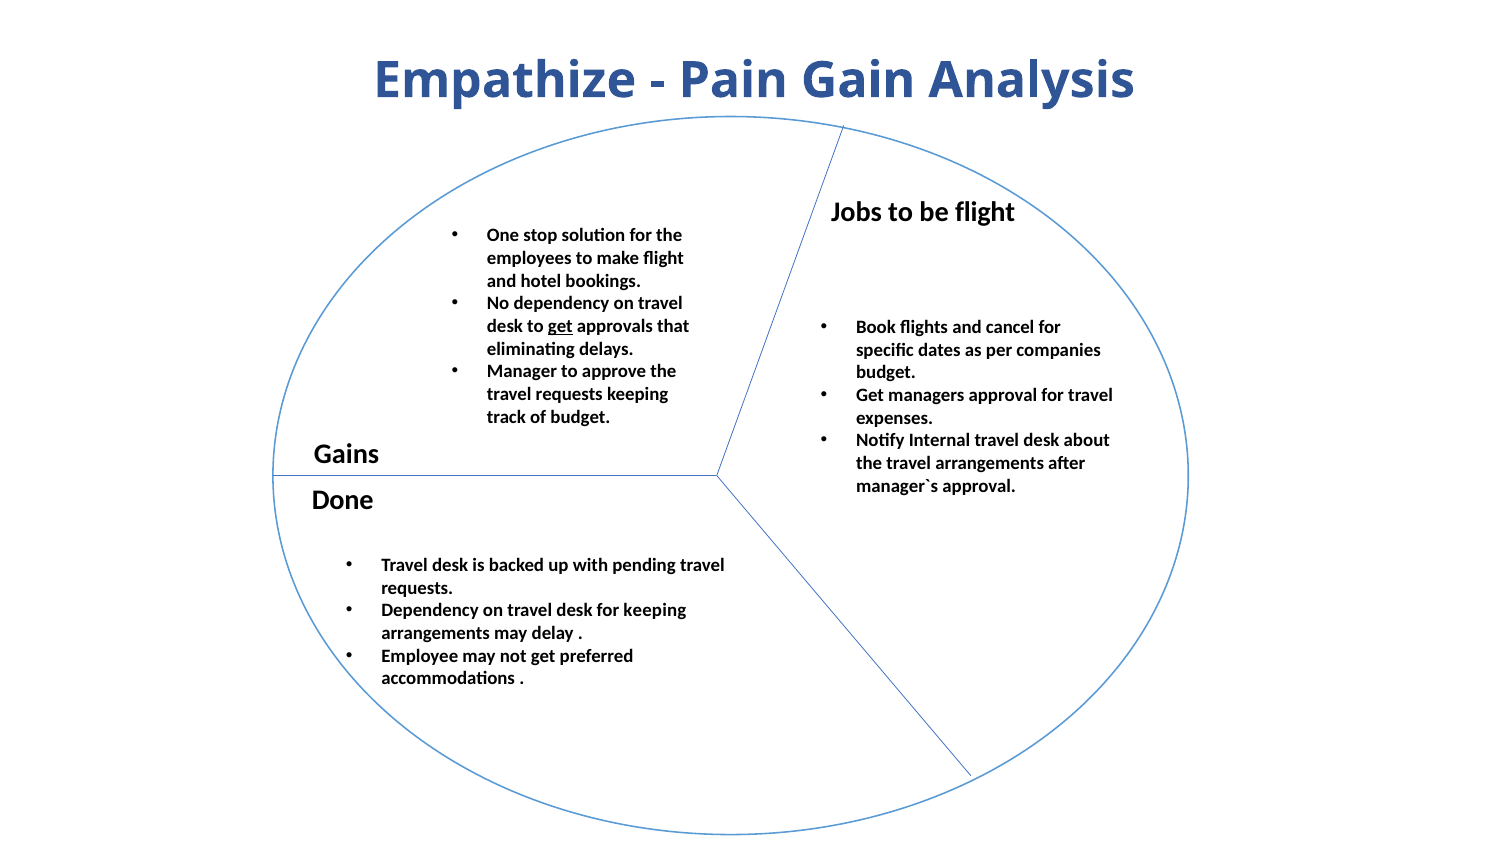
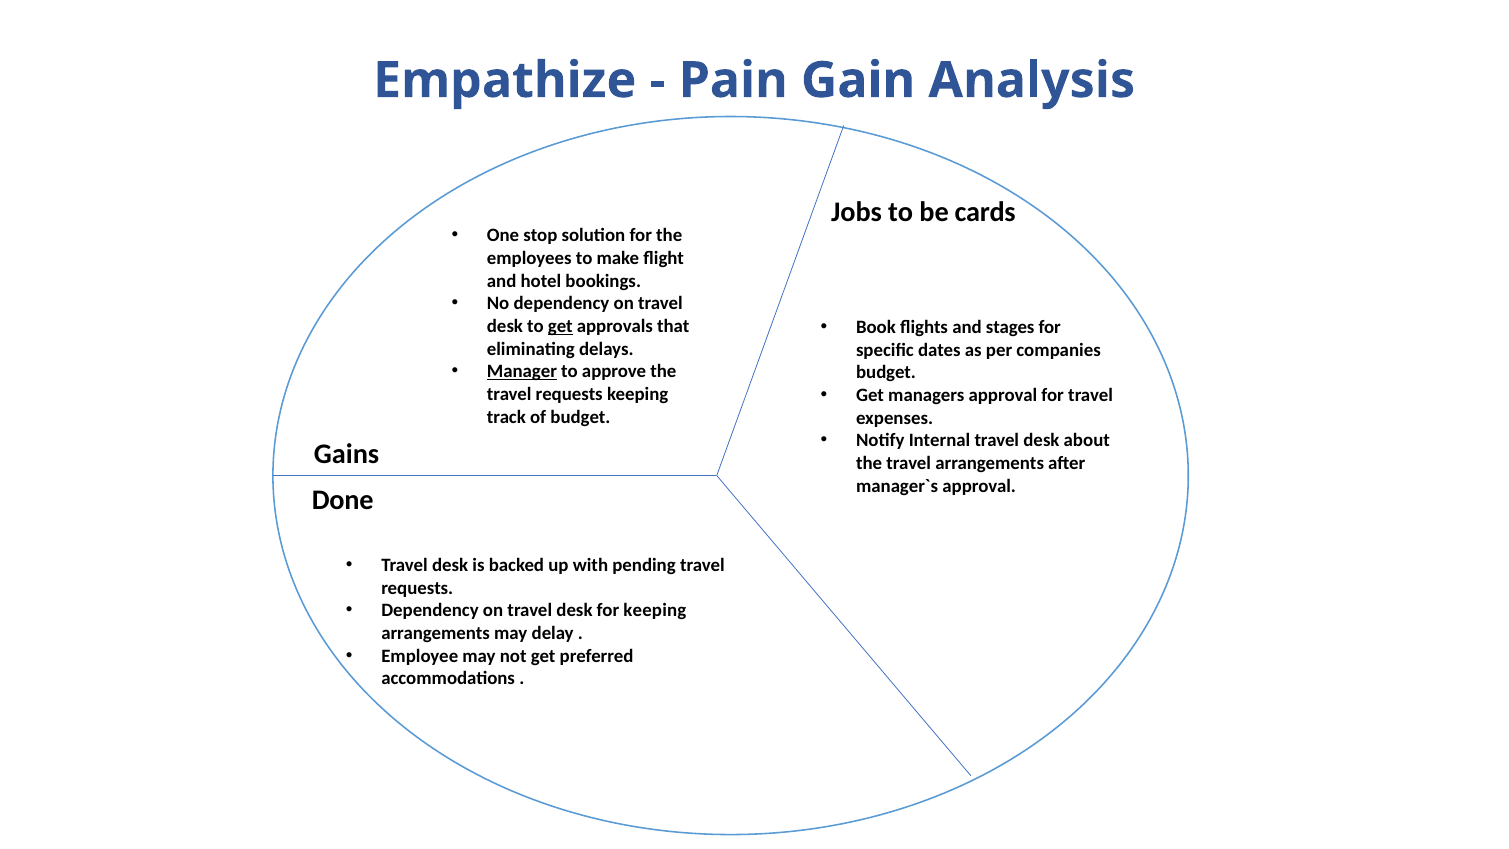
be flight: flight -> cards (985, 212)
cancel: cancel -> stages (1010, 327)
Manager underline: none -> present (522, 371)
